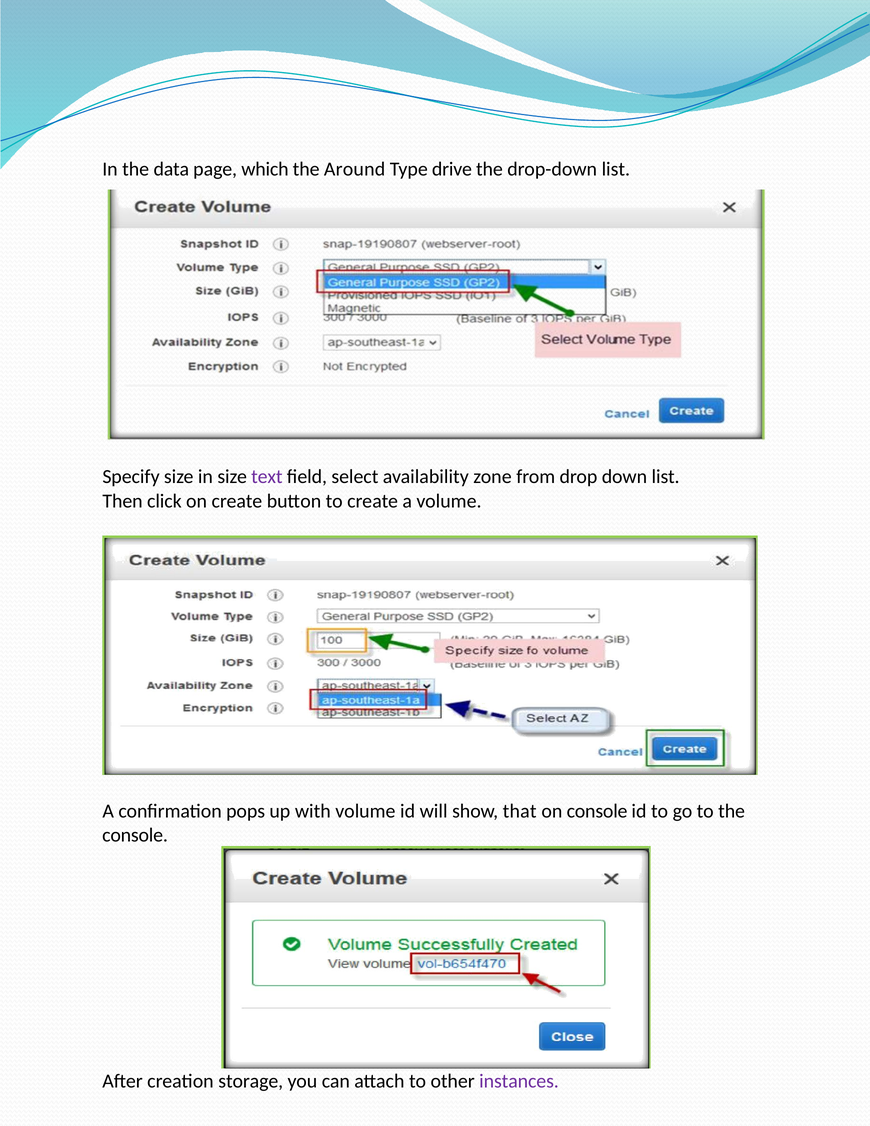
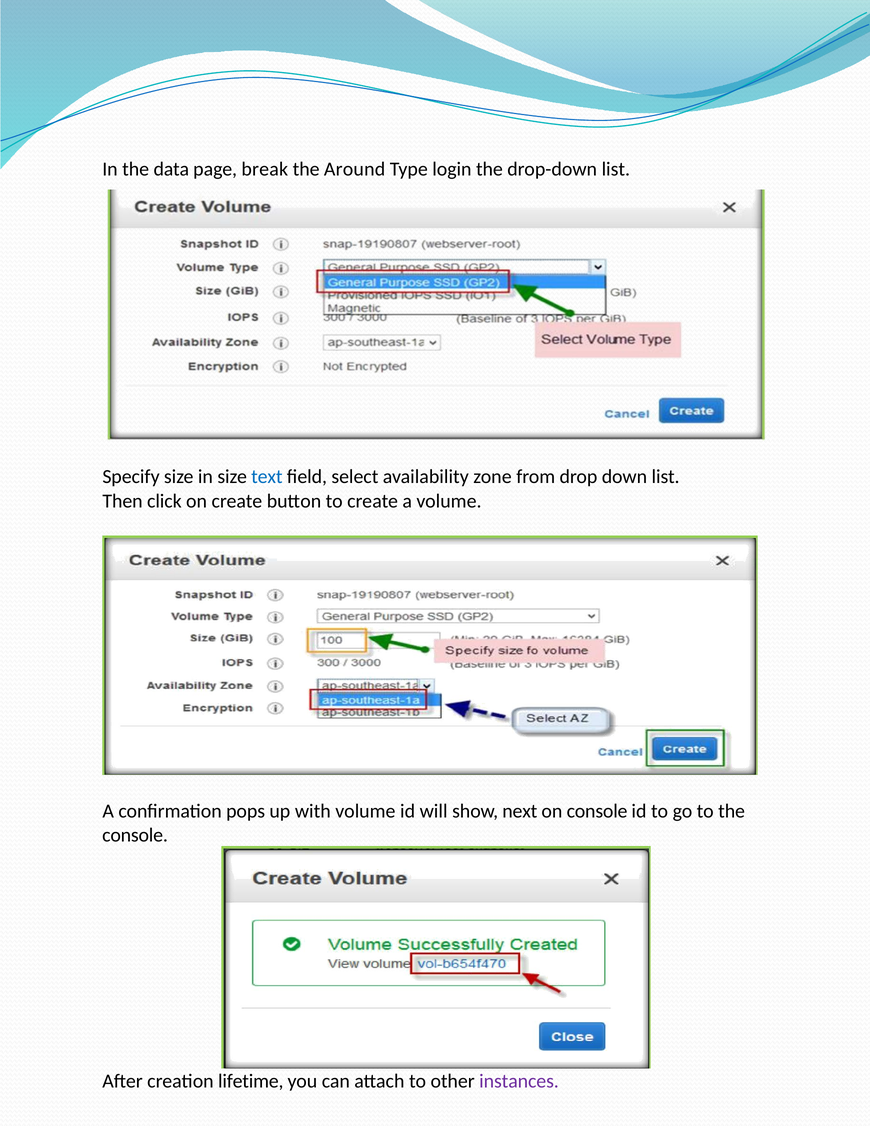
which: which -> break (265, 169)
drive: drive -> login (452, 169)
text colour: purple -> blue (267, 477)
that: that -> next (520, 811)
storage: storage -> lifetime (251, 1081)
